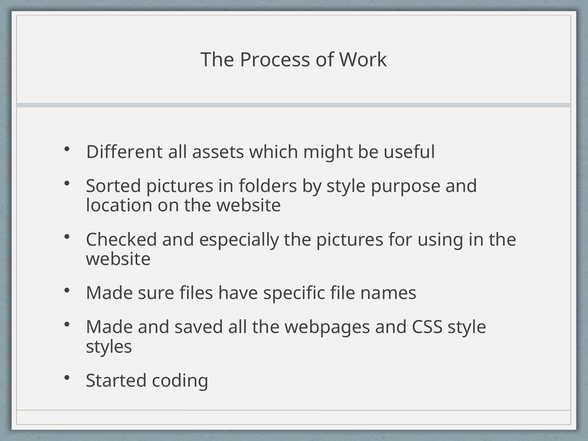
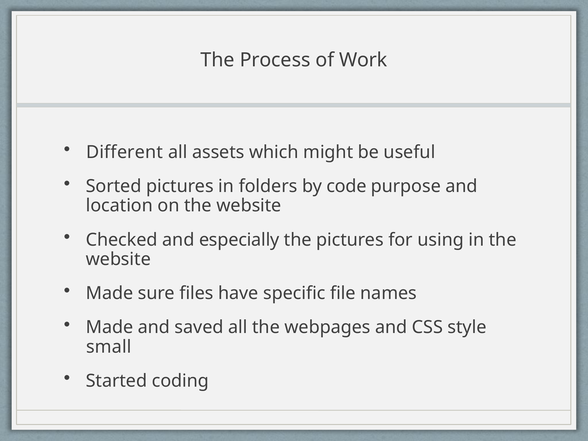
by style: style -> code (346, 186)
styles: styles -> small (109, 347)
